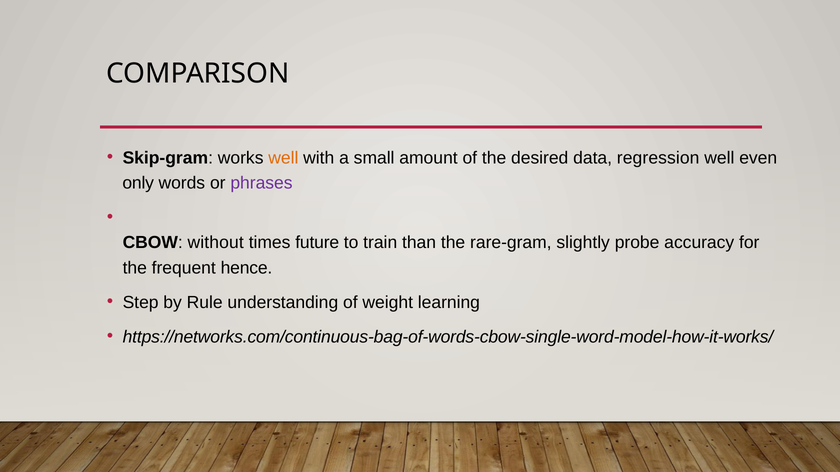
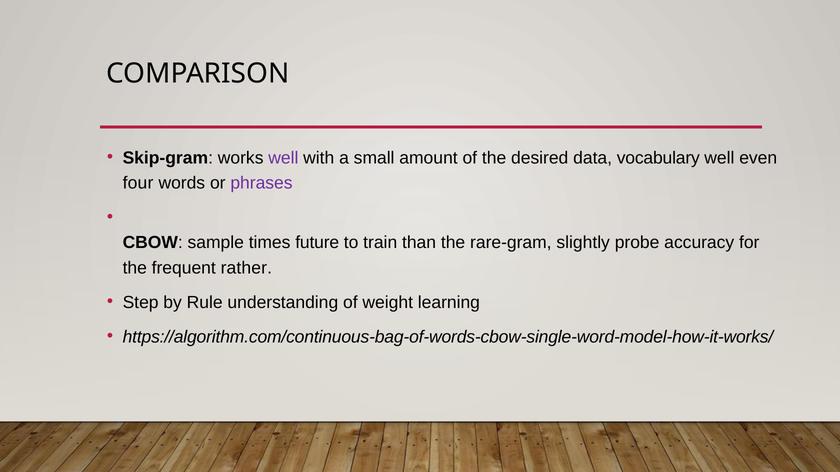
well colour: orange -> purple (283, 158)
regression: regression -> vocabulary (658, 158)
only: only -> four (138, 183)
without: without -> sample (216, 243)
hence: hence -> rather (246, 268)
https://networks.com/continuous-bag-of-words-cbow-single-word-model-how-it-works/: https://networks.com/continuous-bag-of-words-cbow-single-word-model-how-it-works/ -> https://algorithm.com/continuous-bag-of-words-cbow-single-word-model-how-it-works/ (448, 337)
